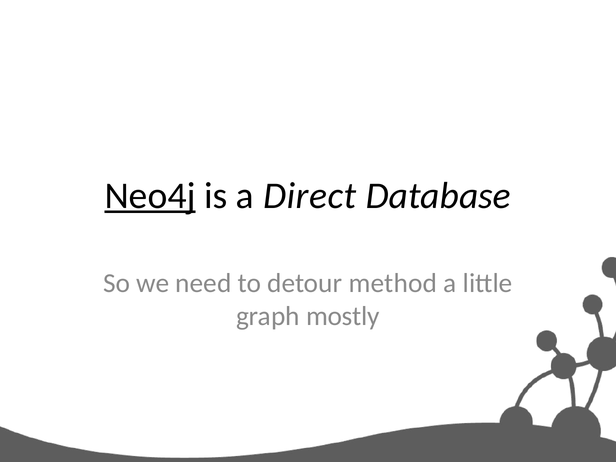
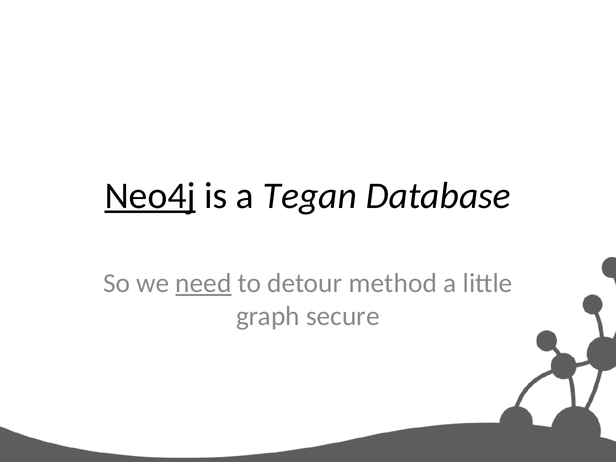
Direct: Direct -> Tegan (310, 196)
need underline: none -> present (203, 283)
mostly: mostly -> secure (343, 316)
